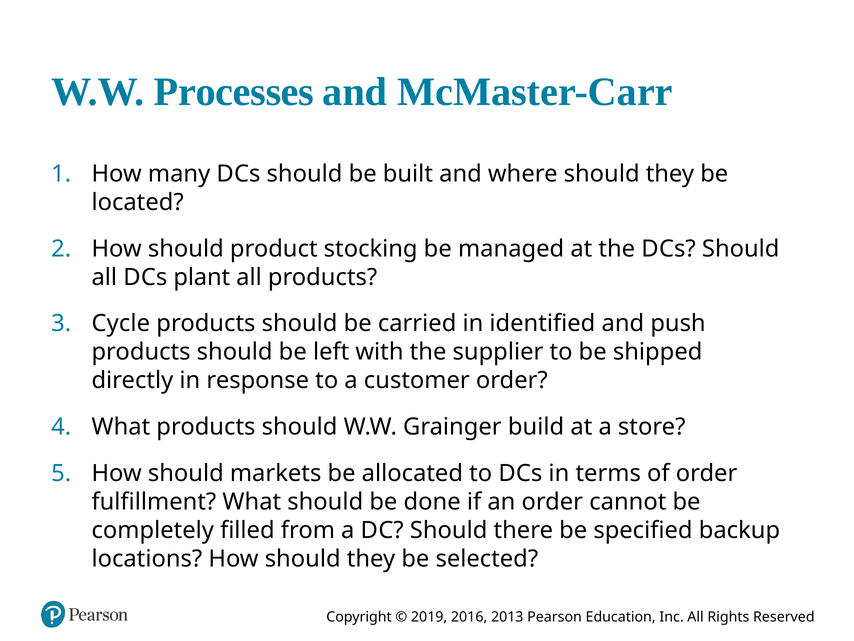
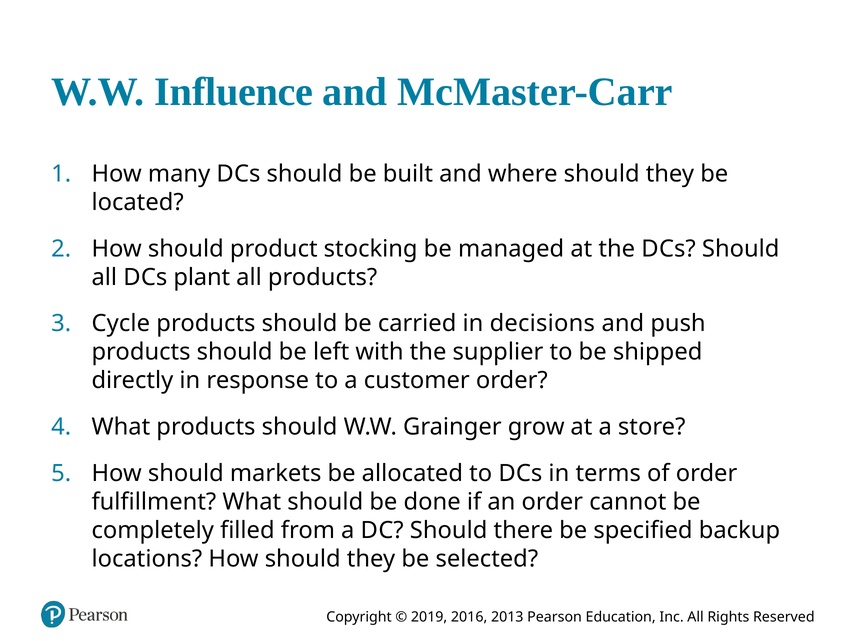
Processes: Processes -> Influence (234, 92)
identified: identified -> decisions (542, 323)
build: build -> grow (536, 427)
